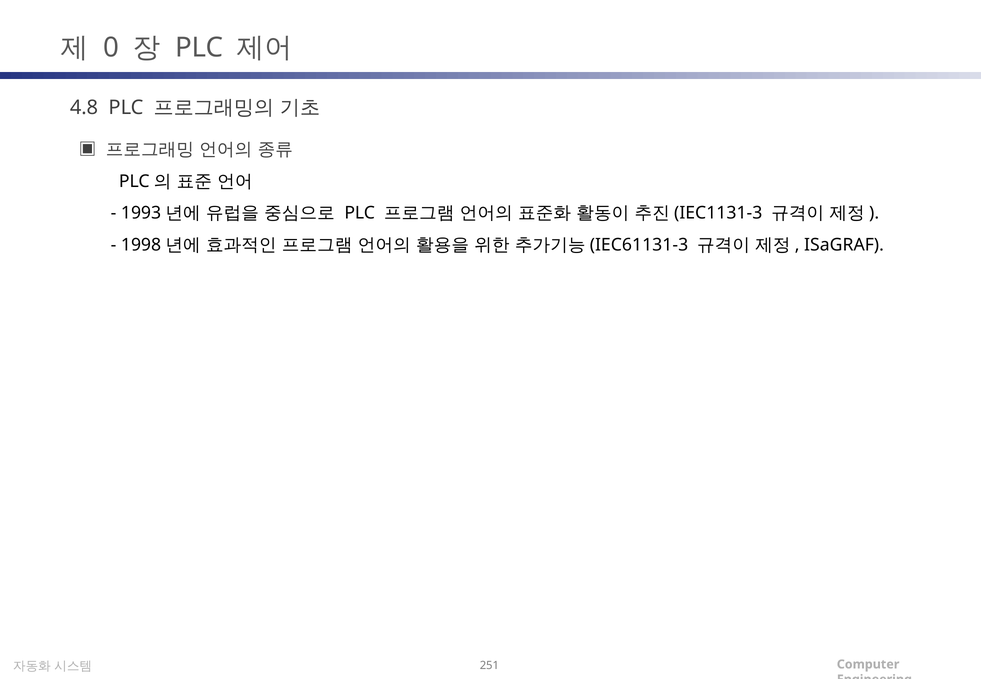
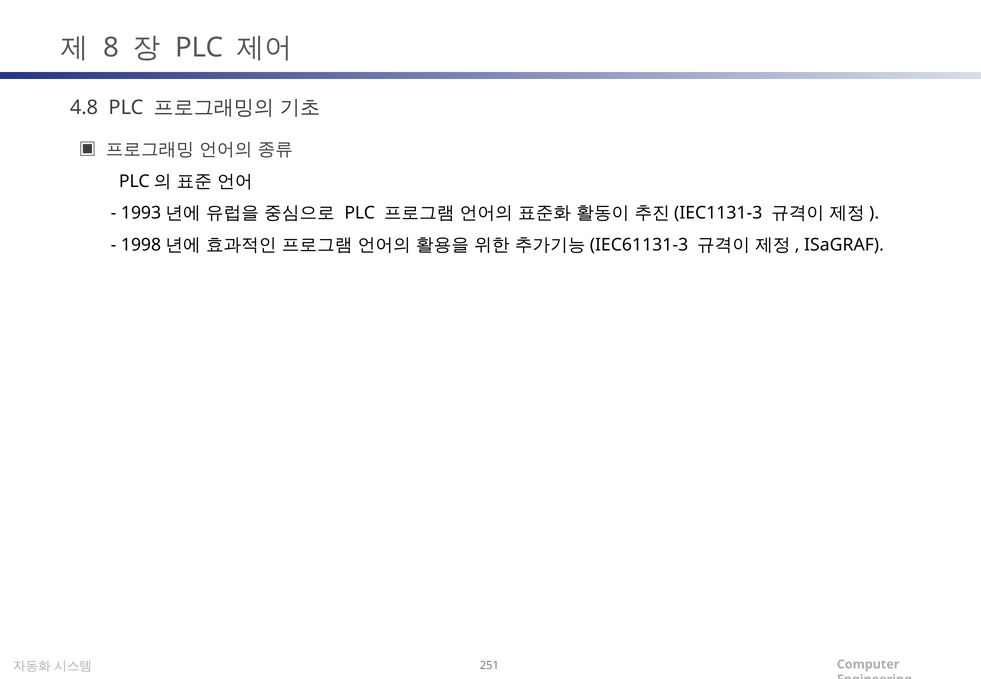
0: 0 -> 8 (111, 48)
